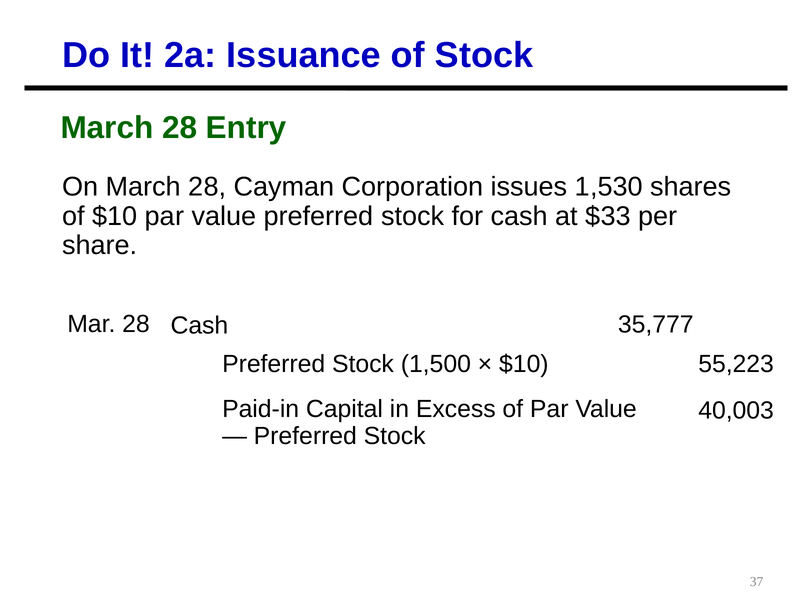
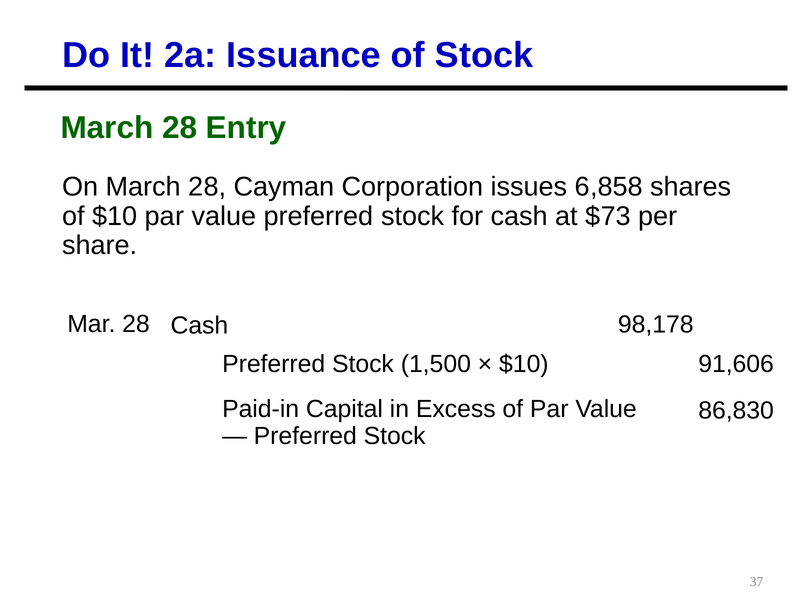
1,530: 1,530 -> 6,858 (609, 187)
$33: $33 -> $73 (608, 216)
35,777: 35,777 -> 98,178 (656, 324)
55,223: 55,223 -> 91,606 (736, 364)
40,003: 40,003 -> 86,830 (736, 411)
